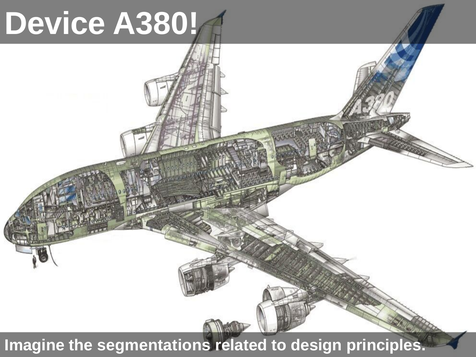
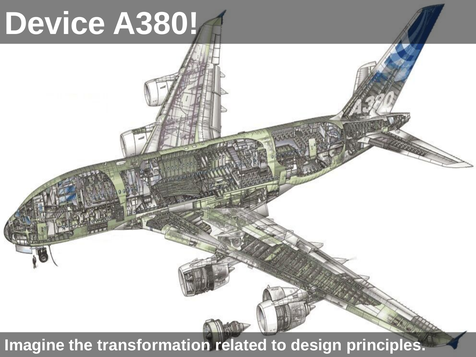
segmentations: segmentations -> transformation (154, 345)
